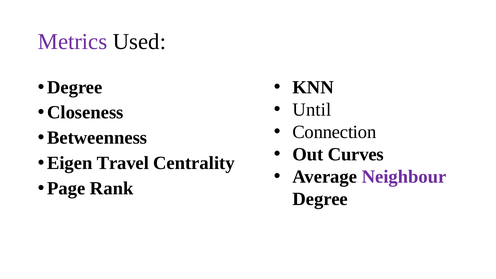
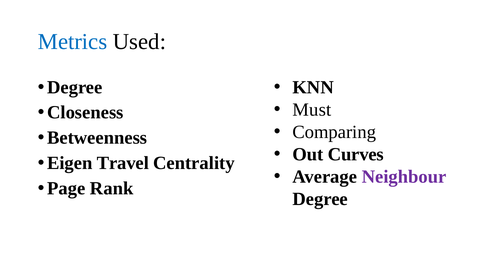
Metrics colour: purple -> blue (72, 42)
Until: Until -> Must (312, 110)
Connection: Connection -> Comparing (334, 132)
